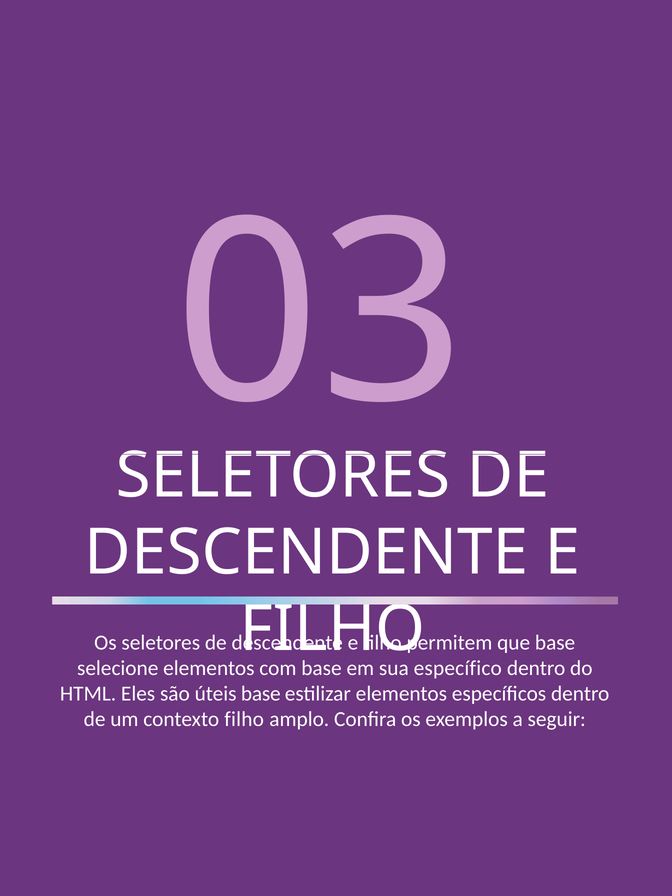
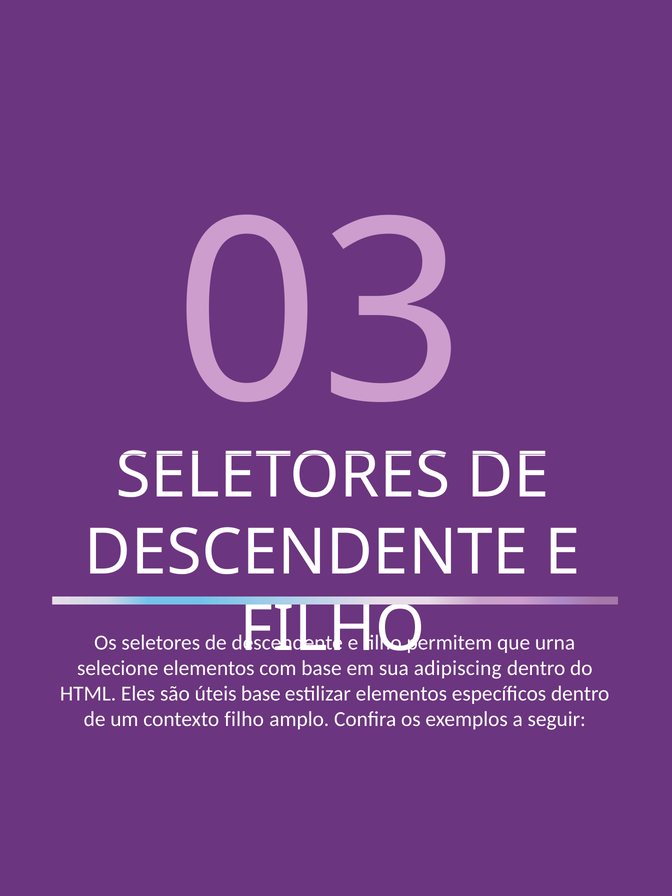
que base: base -> urna (555, 643)
específico: específico -> adipiscing (458, 668)
